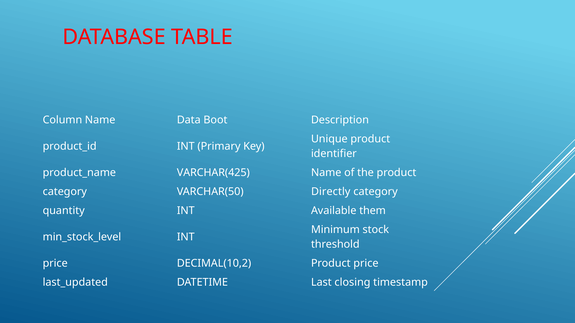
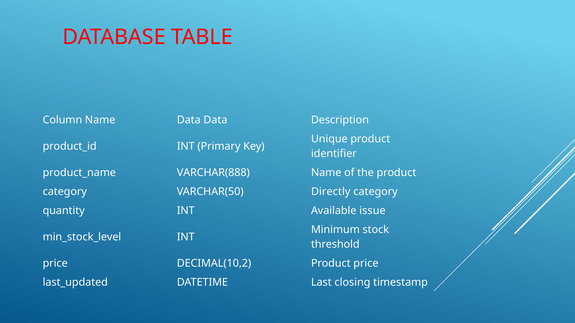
Data Boot: Boot -> Data (215, 120)
VARCHAR(425: VARCHAR(425 -> VARCHAR(888 (213, 173)
them: them -> issue (372, 211)
